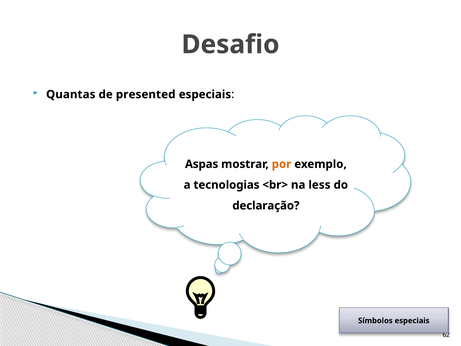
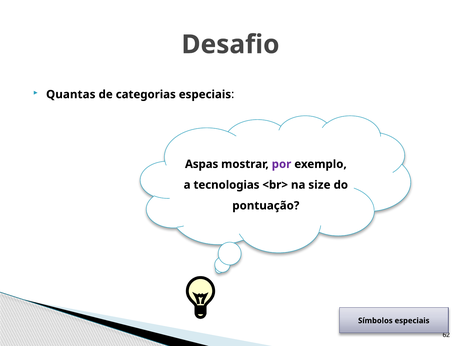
presented: presented -> categorias (146, 94)
por colour: orange -> purple (282, 164)
less: less -> size (319, 185)
declaração: declaração -> pontuação (266, 205)
